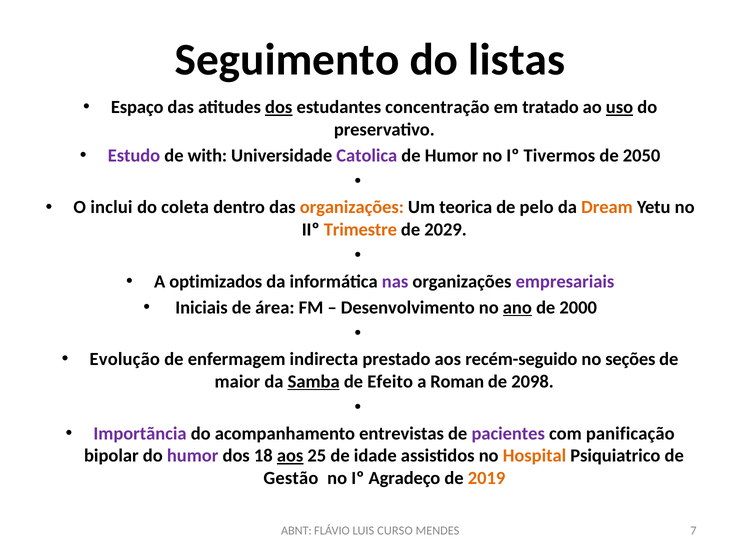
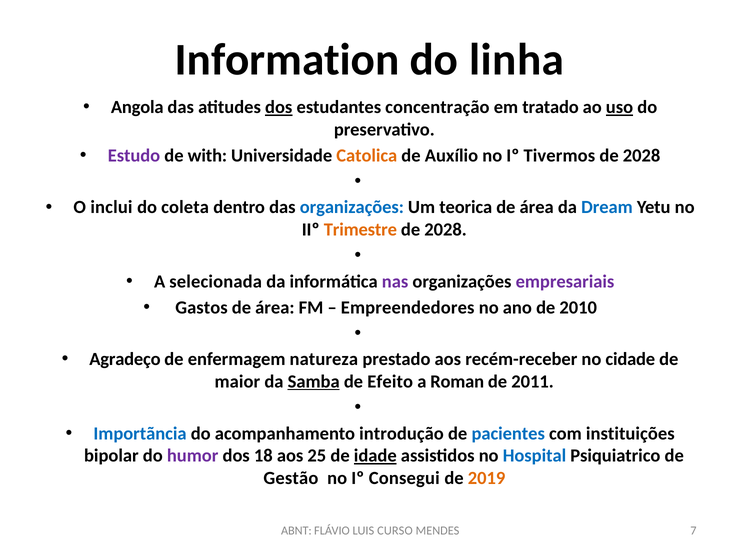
Seguimento: Seguimento -> Information (287, 60)
listas: listas -> linha (517, 60)
Espaço: Espaço -> Angola (137, 107)
Catolica colour: purple -> orange (367, 155)
de Humor: Humor -> Auxílio (451, 155)
2050: 2050 -> 2028 (642, 155)
organizações colour: orange -> blue (352, 207)
pelo: pelo -> área (537, 207)
Dream colour: orange -> blue (607, 207)
2029: 2029 -> 2028 (446, 230)
optimizados: optimizados -> selecionada (216, 281)
Iniciais: Iniciais -> Gastos (201, 307)
Desenvolvimento: Desenvolvimento -> Empreendedores (408, 307)
ano underline: present -> none (517, 307)
2000: 2000 -> 2010 (578, 307)
Evolução: Evolução -> Agradeço (125, 359)
indirecta: indirecta -> natureza (324, 359)
recém-seguido: recém-seguido -> recém-receber (521, 359)
seções: seções -> cidade (630, 359)
2098: 2098 -> 2011 (533, 381)
Importãncia colour: purple -> blue (140, 433)
entrevistas: entrevistas -> introdução (402, 433)
pacientes colour: purple -> blue (508, 433)
panificação: panificação -> instituições (630, 433)
aos underline: present -> none (290, 456)
idade underline: none -> present (375, 456)
Hospital colour: orange -> blue (534, 456)
Agradeço: Agradeço -> Consegui (404, 478)
